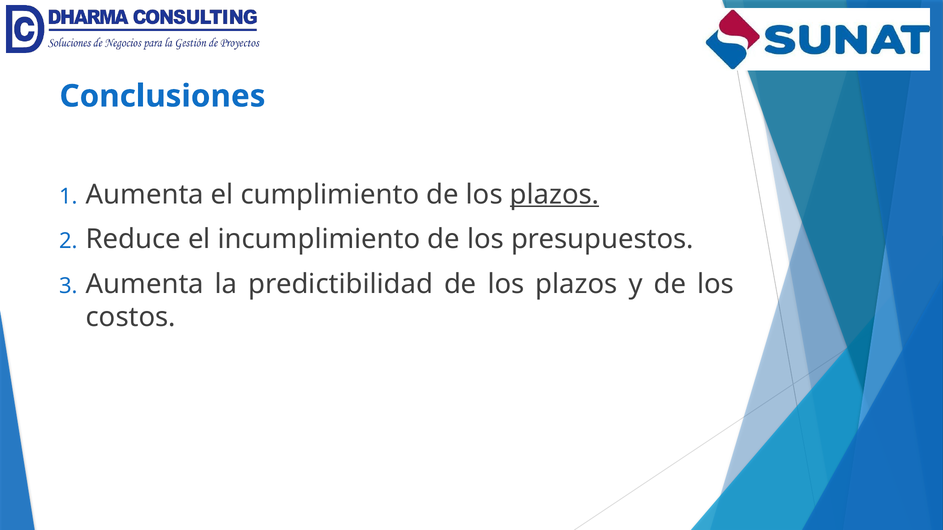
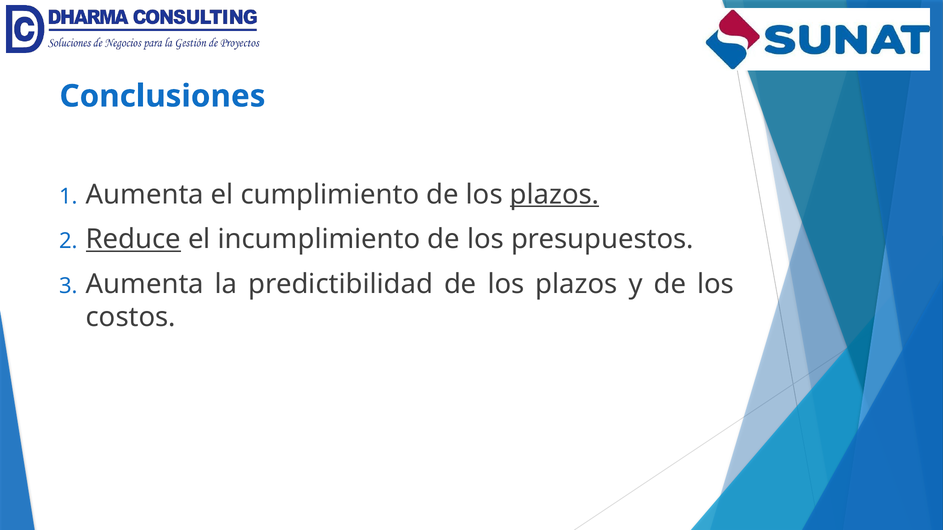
Reduce underline: none -> present (133, 239)
